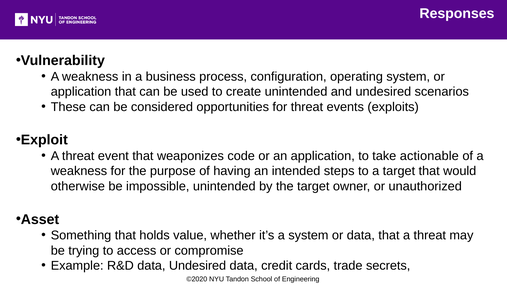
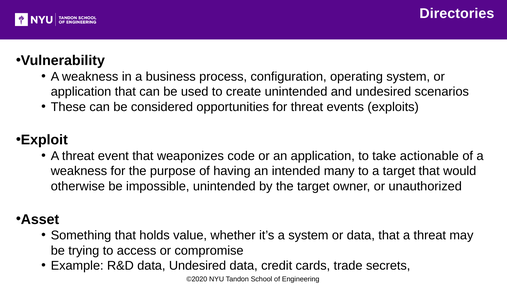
Responses: Responses -> Directories (457, 14)
steps: steps -> many (339, 171)
